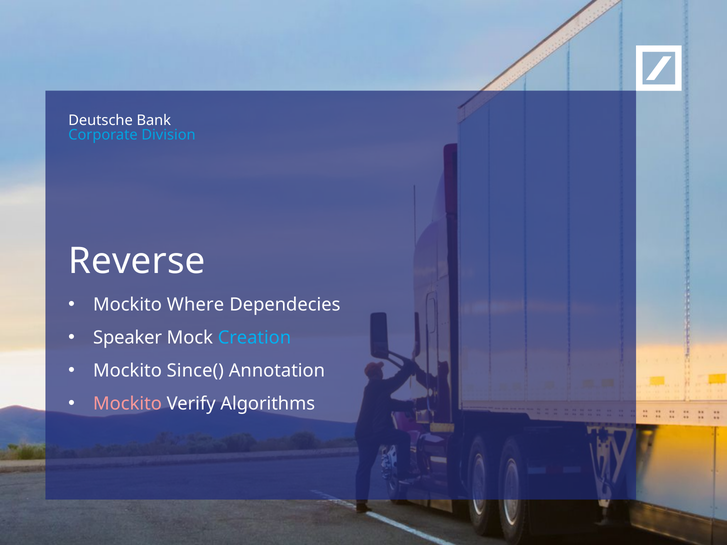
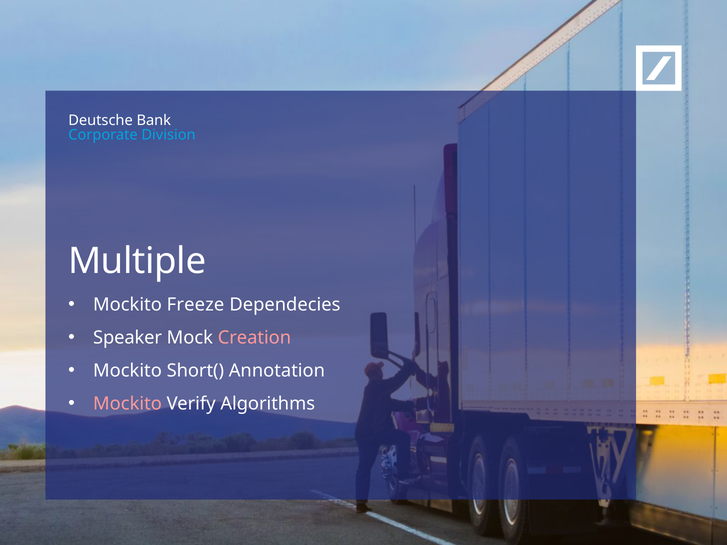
Reverse: Reverse -> Multiple (137, 261)
Where: Where -> Freeze (196, 305)
Creation colour: light blue -> pink (254, 338)
Since(: Since( -> Short( (195, 371)
